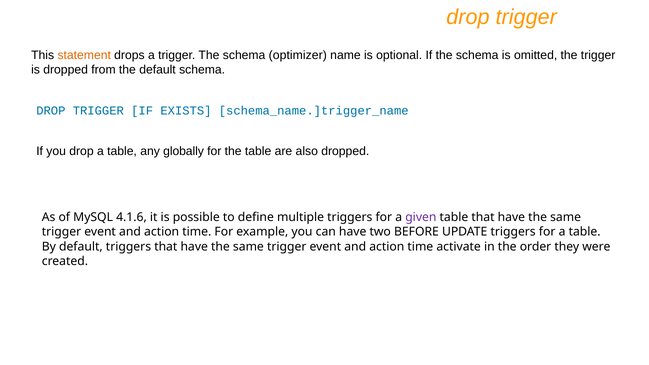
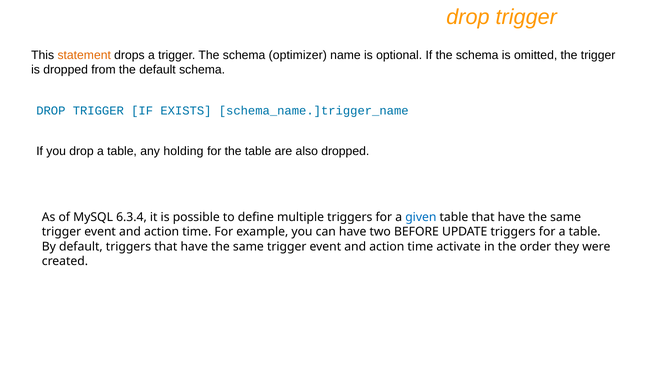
globally: globally -> holding (183, 151)
4.1.6: 4.1.6 -> 6.3.4 (131, 217)
given colour: purple -> blue (421, 217)
